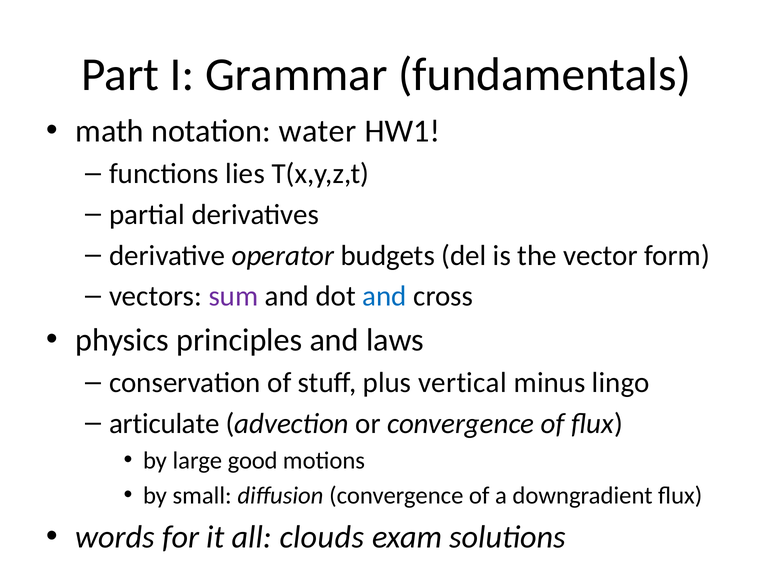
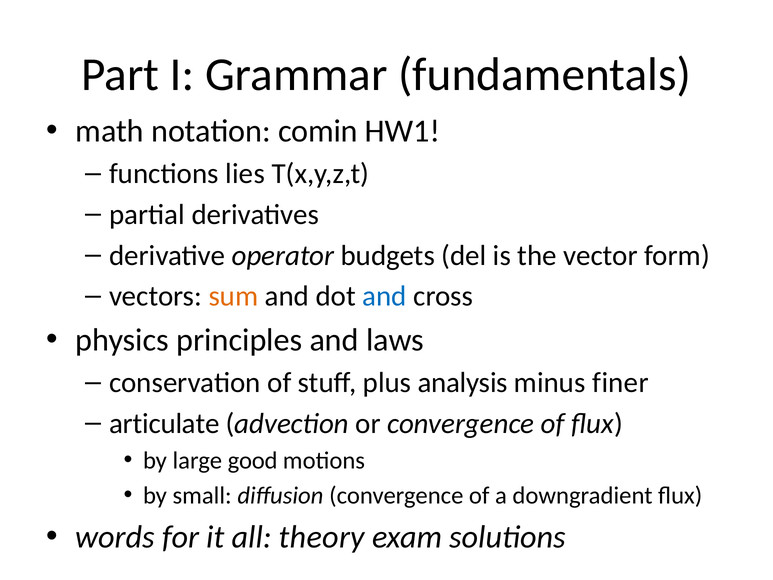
water: water -> comin (318, 131)
sum colour: purple -> orange (233, 296)
vertical: vertical -> analysis (463, 383)
lingo: lingo -> finer (621, 383)
clouds: clouds -> theory (322, 537)
